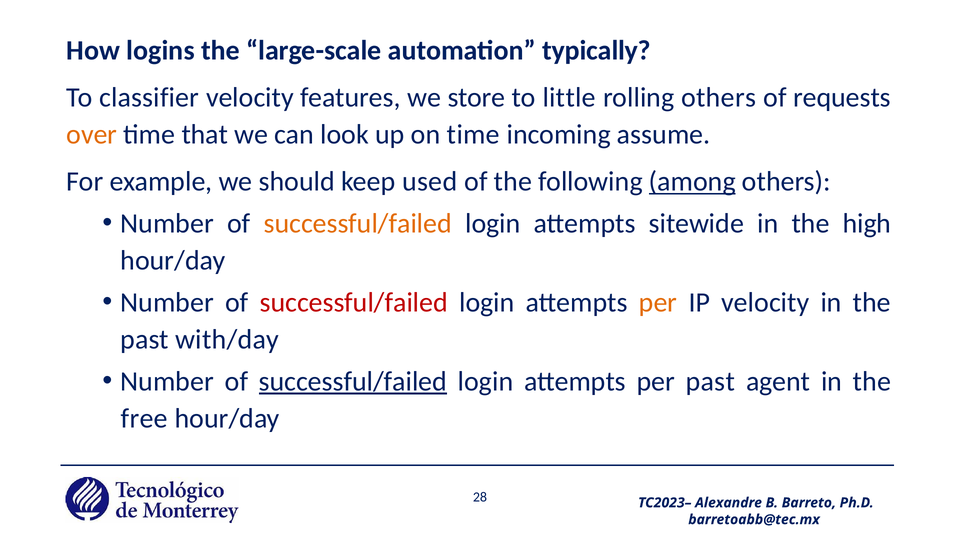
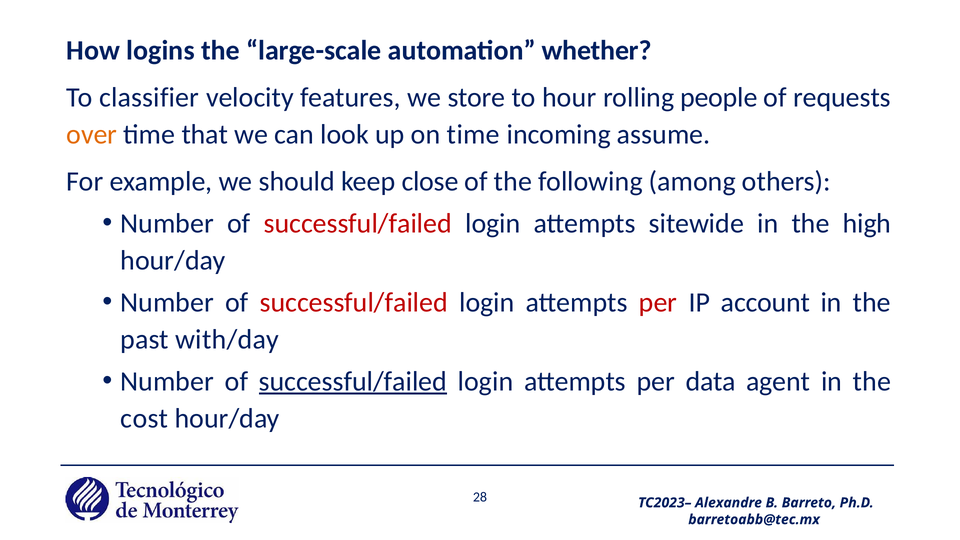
typically: typically -> whether (597, 51)
little: little -> hour (569, 98)
rolling others: others -> people (719, 98)
used: used -> close (430, 182)
among underline: present -> none (692, 182)
successful/failed colour: orange -> red (358, 224)
per colour: orange -> red (658, 302)
IP velocity: velocity -> account (765, 302)
per past: past -> data (711, 381)
free: free -> cost (144, 418)
